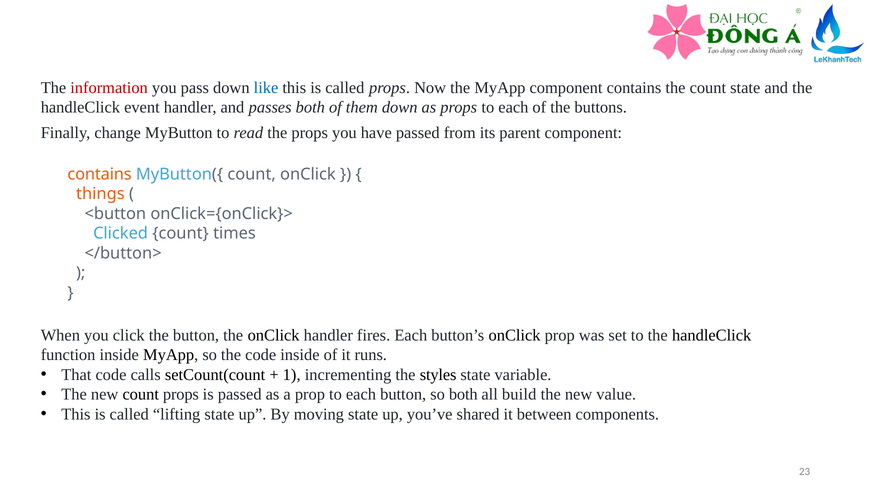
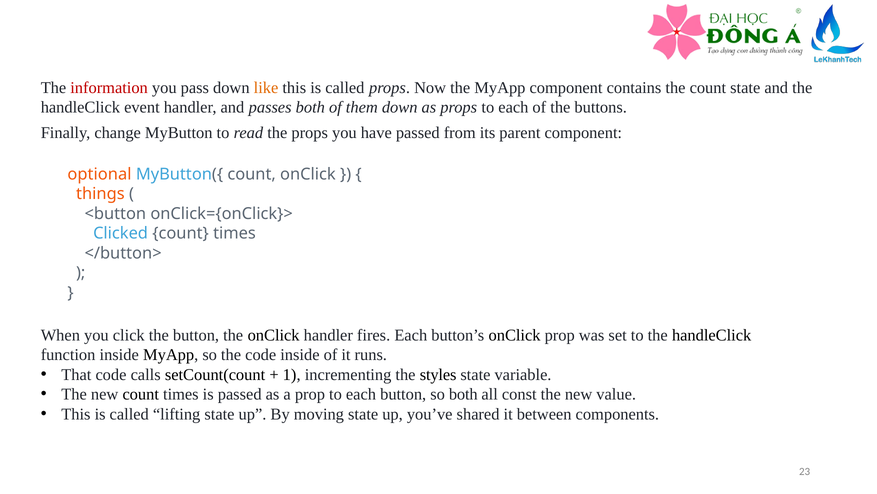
like colour: blue -> orange (266, 88)
contains: contains -> optional (99, 174)
new count props: props -> times (181, 394)
build: build -> const (519, 394)
